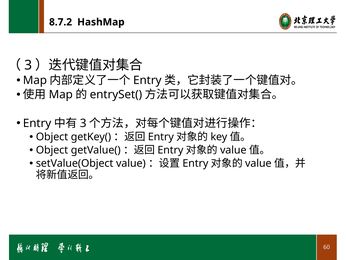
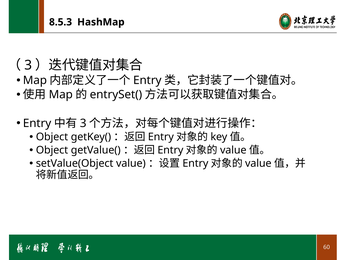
8.7.2: 8.7.2 -> 8.5.3 (61, 22)
